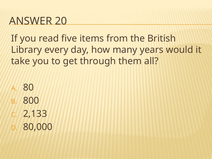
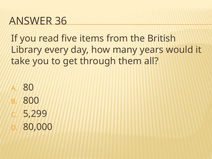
20: 20 -> 36 (61, 21)
2,133: 2,133 -> 5,299 (35, 114)
